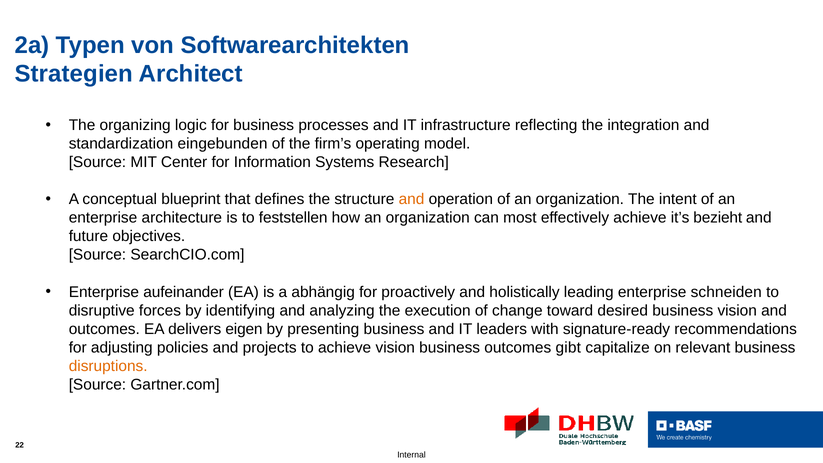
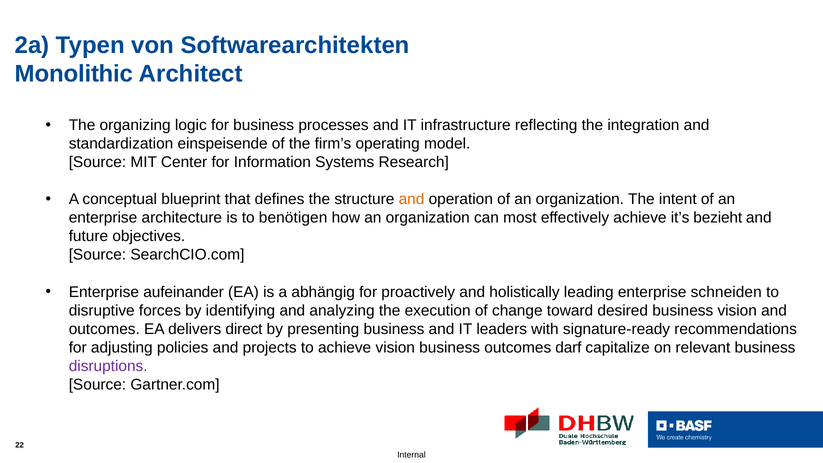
Strategien: Strategien -> Monolithic (74, 74)
eingebunden: eingebunden -> einspeisende (223, 144)
feststellen: feststellen -> benötigen (293, 218)
eigen: eigen -> direct (244, 329)
gibt: gibt -> darf (568, 347)
disruptions colour: orange -> purple (108, 366)
